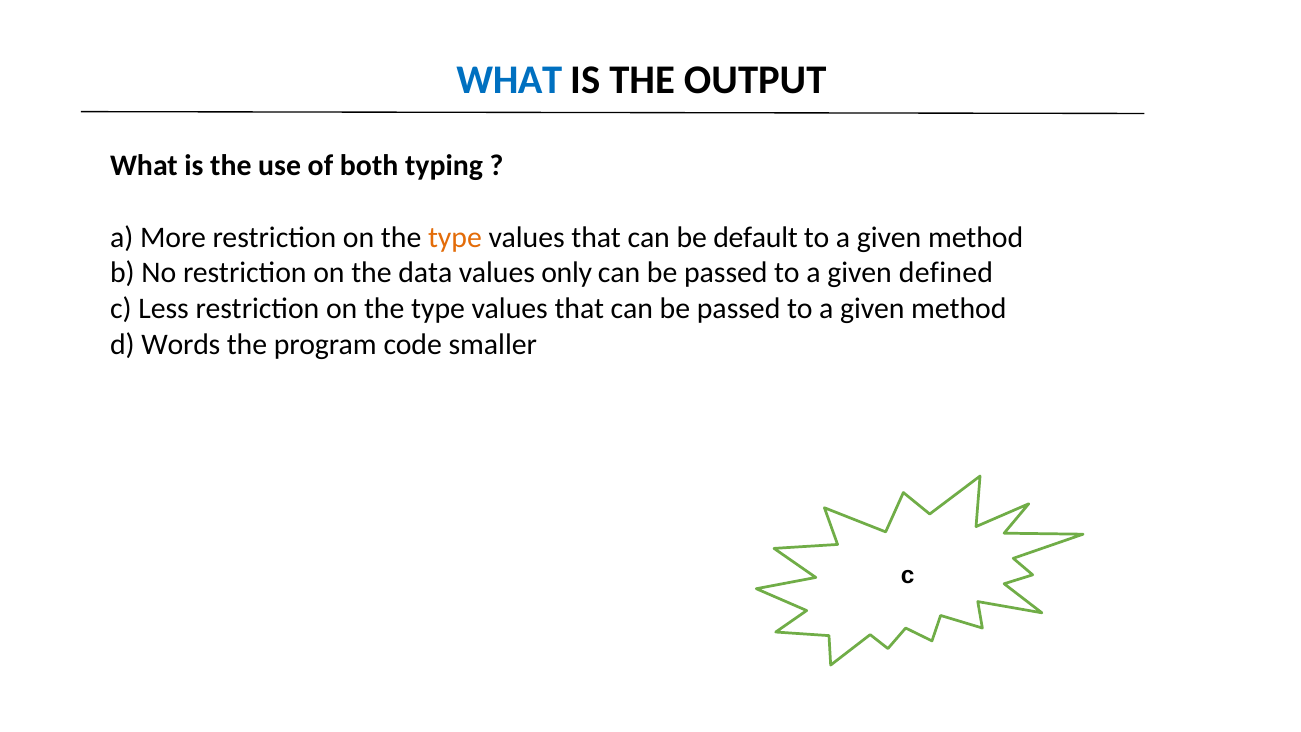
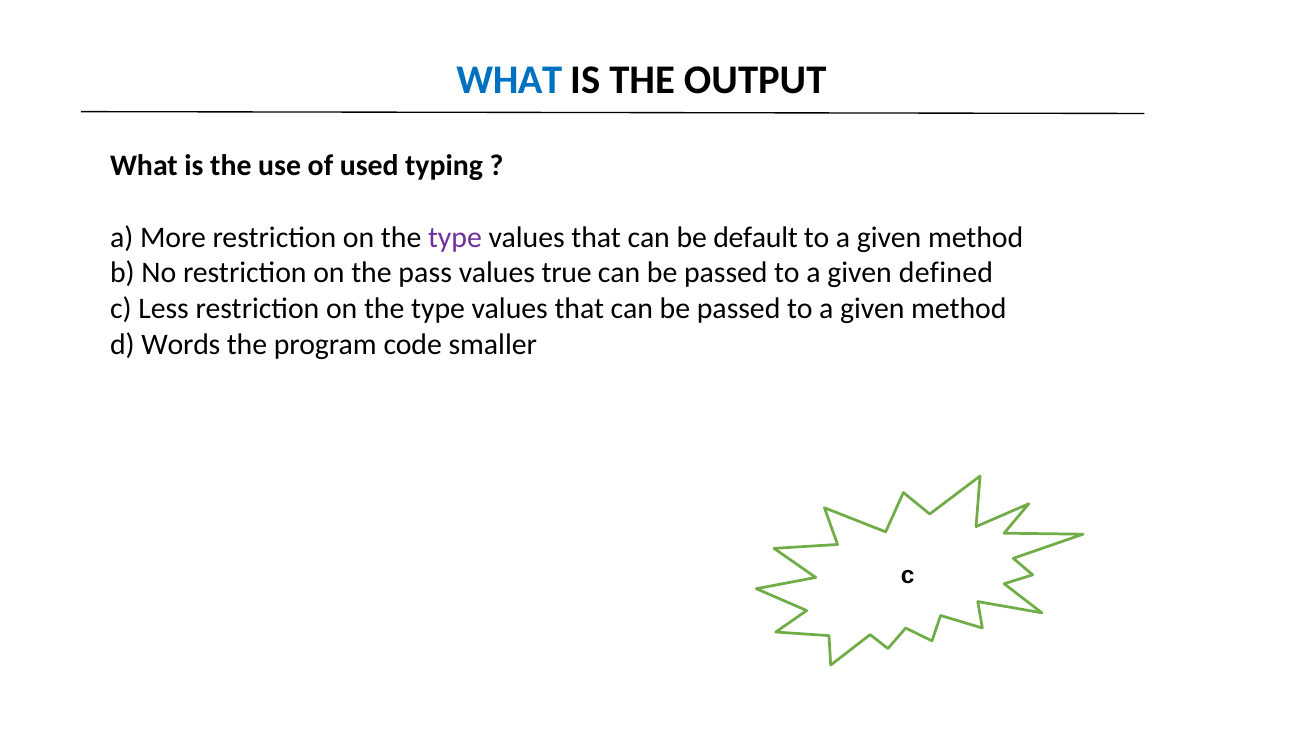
both: both -> used (369, 166)
type colour: orange -> purple (455, 237)
data: data -> pass (425, 273)
only: only -> true (567, 273)
